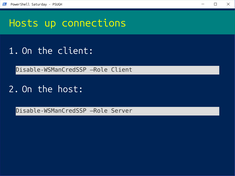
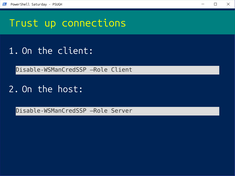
Hosts: Hosts -> Trust (24, 23)
